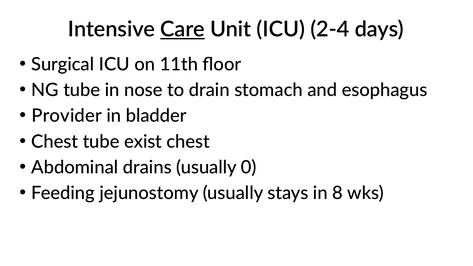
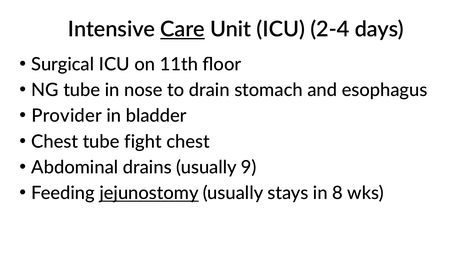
exist: exist -> fight (143, 142)
0: 0 -> 9 (249, 167)
jejunostomy underline: none -> present (149, 193)
